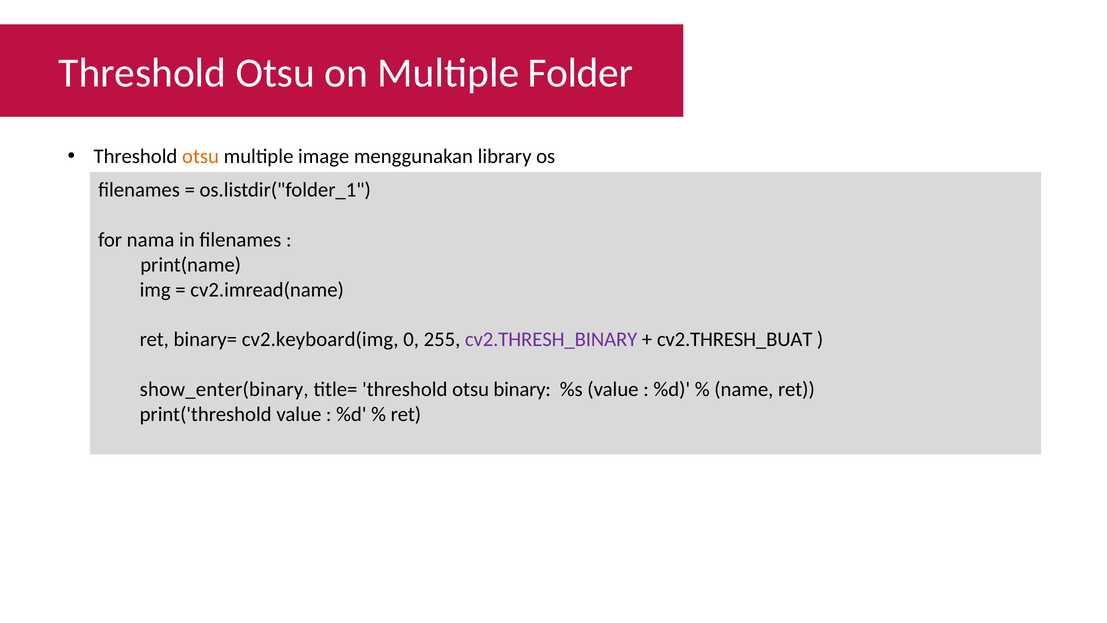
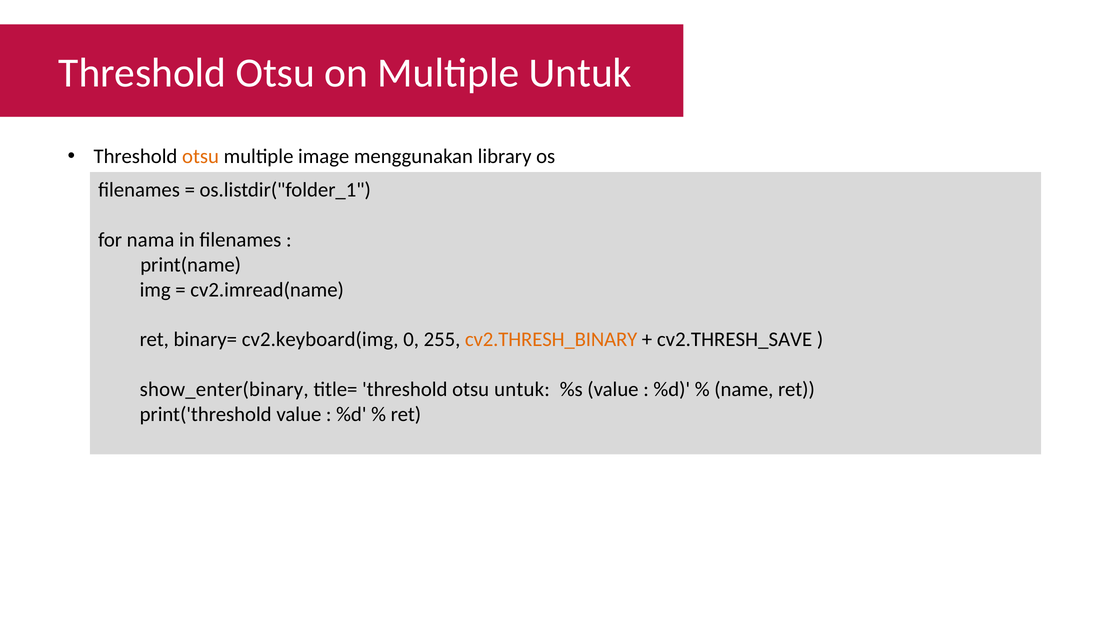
Multiple Folder: Folder -> Untuk (580, 73)
cv2.THRESH_BINARY colour: purple -> orange (551, 339)
cv2.THRESH_BUAT: cv2.THRESH_BUAT -> cv2.THRESH_SAVE (735, 339)
otsu binary: binary -> untuk (522, 389)
